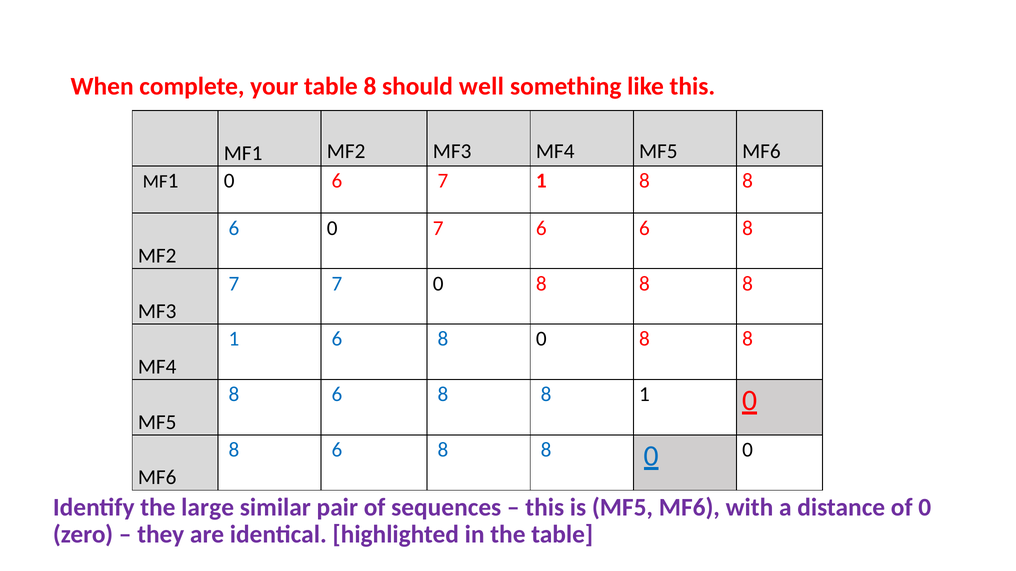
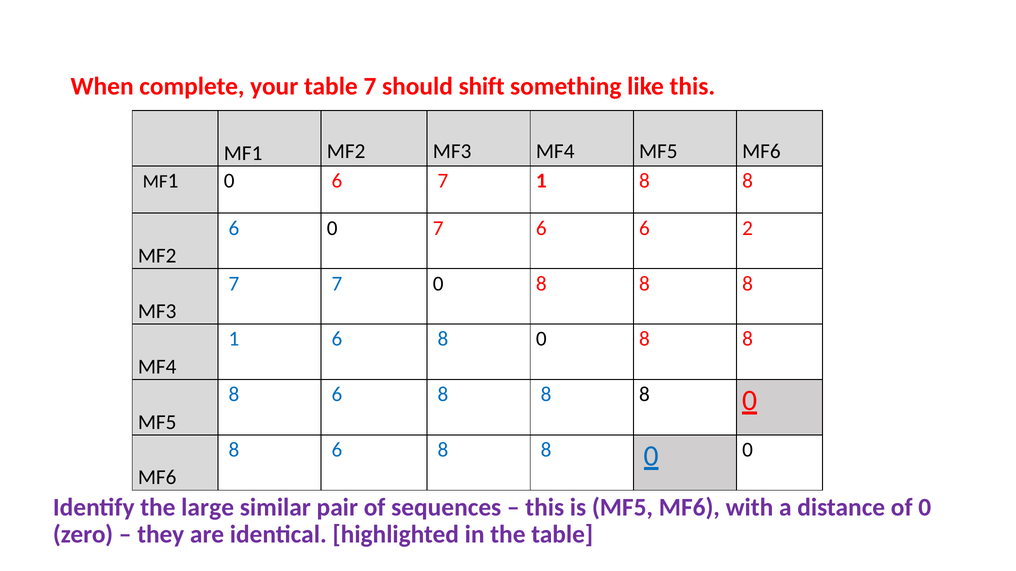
table 8: 8 -> 7 (370, 87)
well: well -> shift (482, 87)
6 6 8: 8 -> 2 (748, 228)
6 8 8 1: 1 -> 8 (644, 395)
